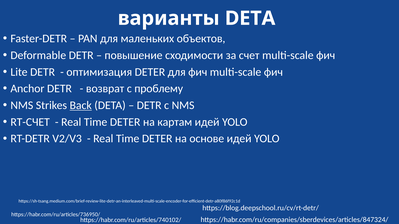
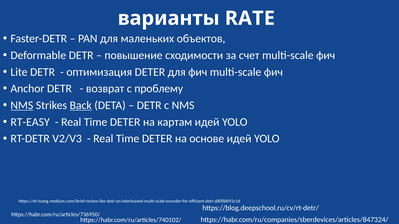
варианты DETA: DETA -> RATE (250, 18)
NMS underline: none -> present (22, 105)
RT-СЧЕТ: RT-СЧЕТ -> RT-EASY (30, 122)
